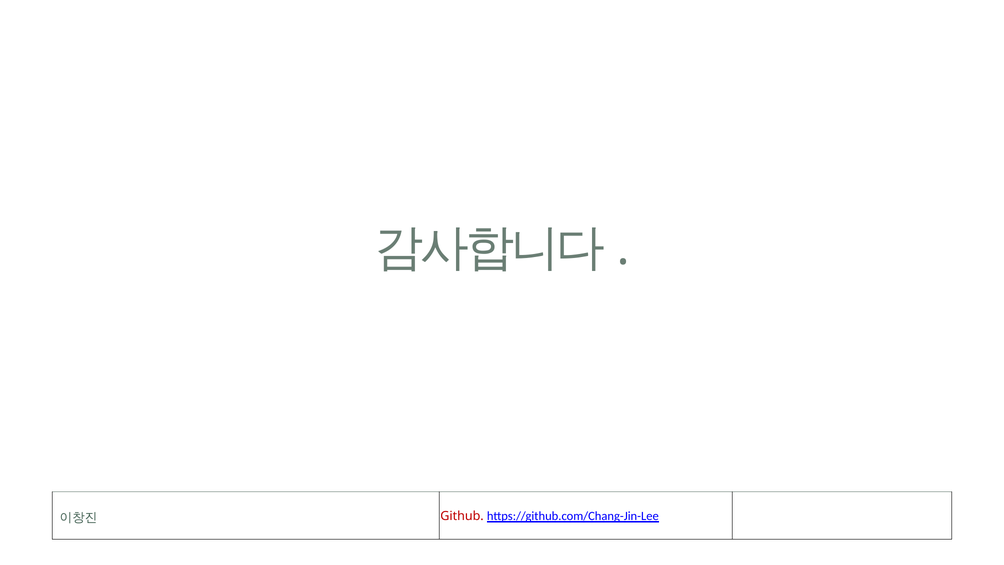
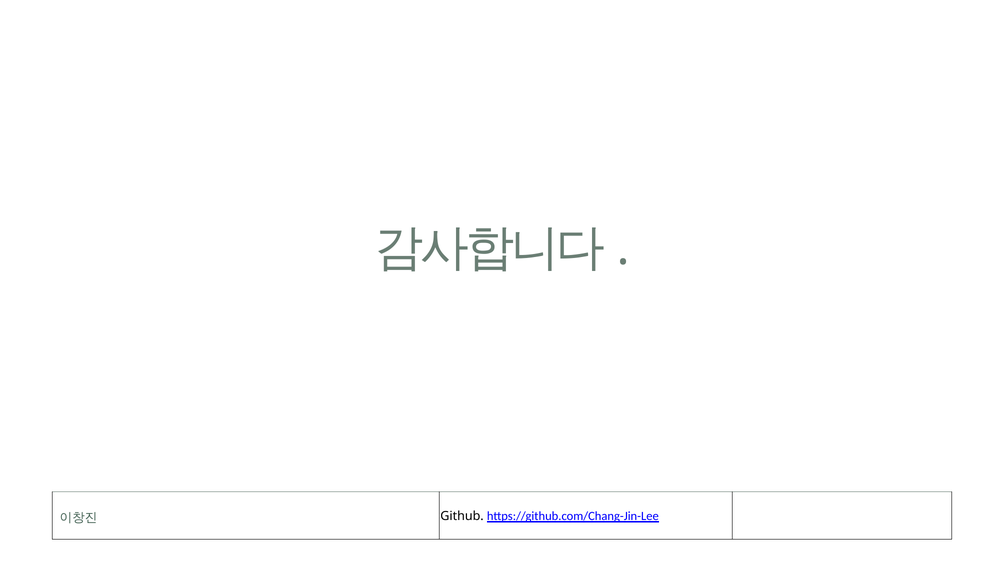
Github colour: red -> black (462, 516)
